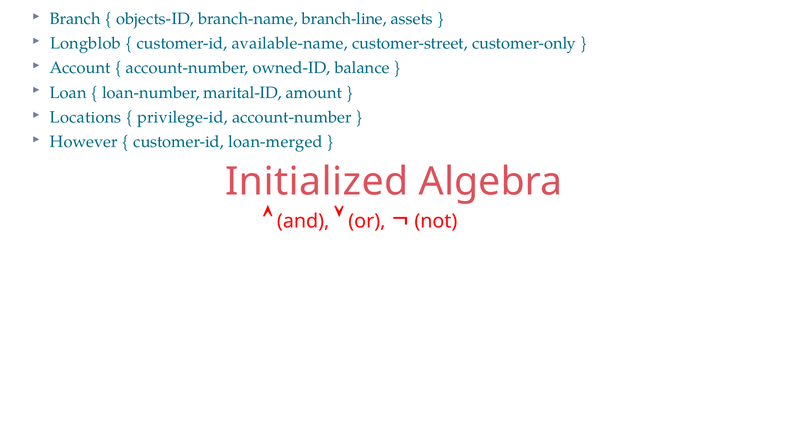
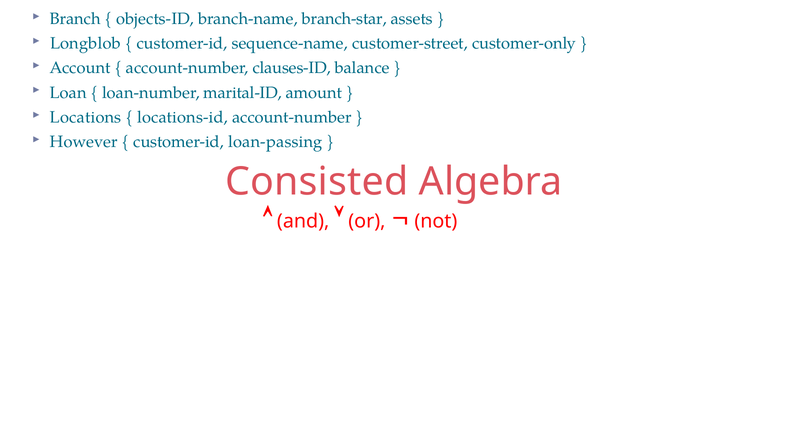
branch-line: branch-line -> branch-star (344, 19)
available-name: available-name -> sequence-name (290, 43)
owned-ID: owned-ID -> clauses-ID (292, 68)
privilege-id: privilege-id -> locations-id (182, 117)
loan-merged: loan-merged -> loan-passing (275, 142)
Initialized: Initialized -> Consisted (317, 182)
